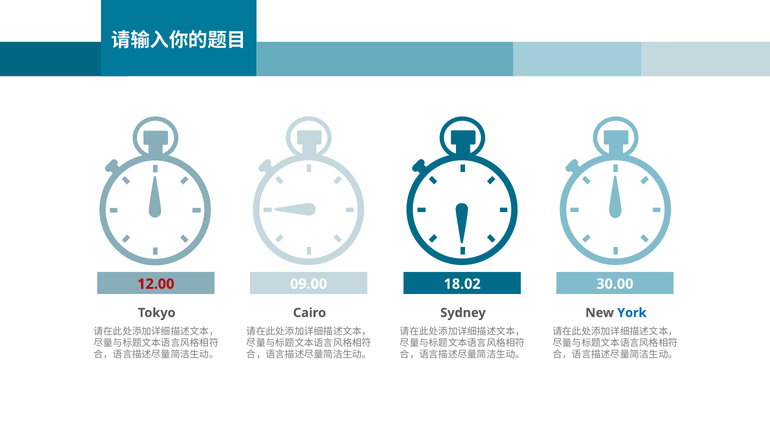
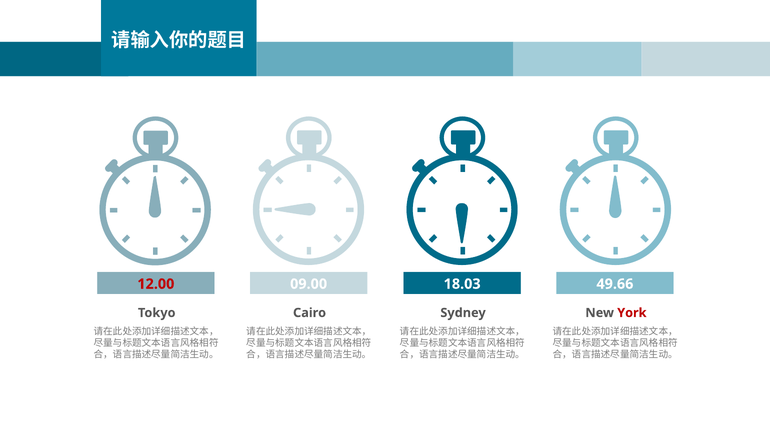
18.02: 18.02 -> 18.03 (462, 284)
30.00: 30.00 -> 49.66 (615, 284)
York colour: blue -> red (632, 313)
